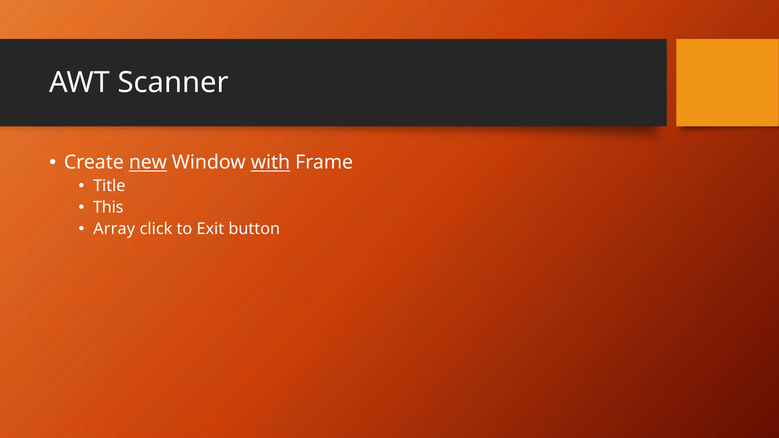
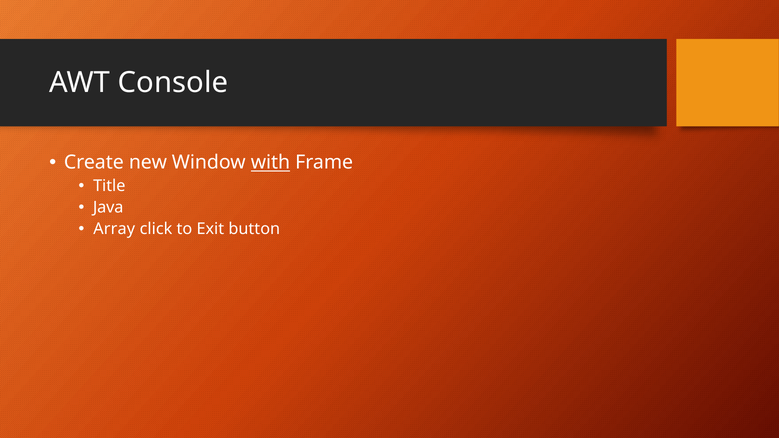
Scanner: Scanner -> Console (173, 82)
new underline: present -> none (148, 163)
This: This -> Java (108, 208)
